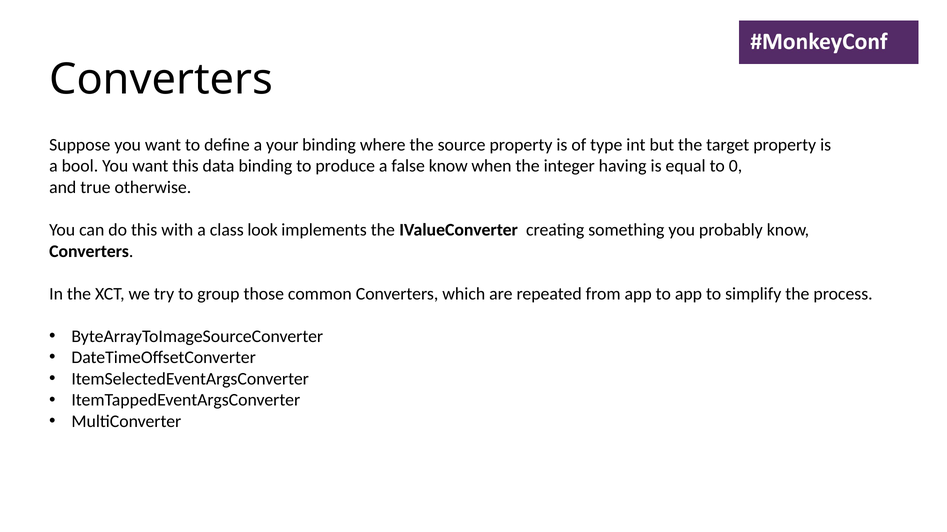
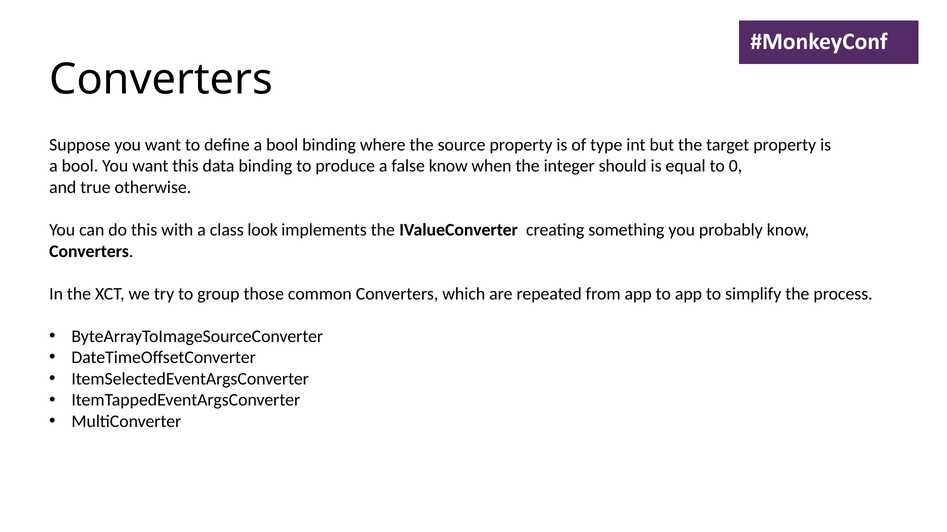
define a your: your -> bool (282, 145)
having: having -> should (623, 166)
